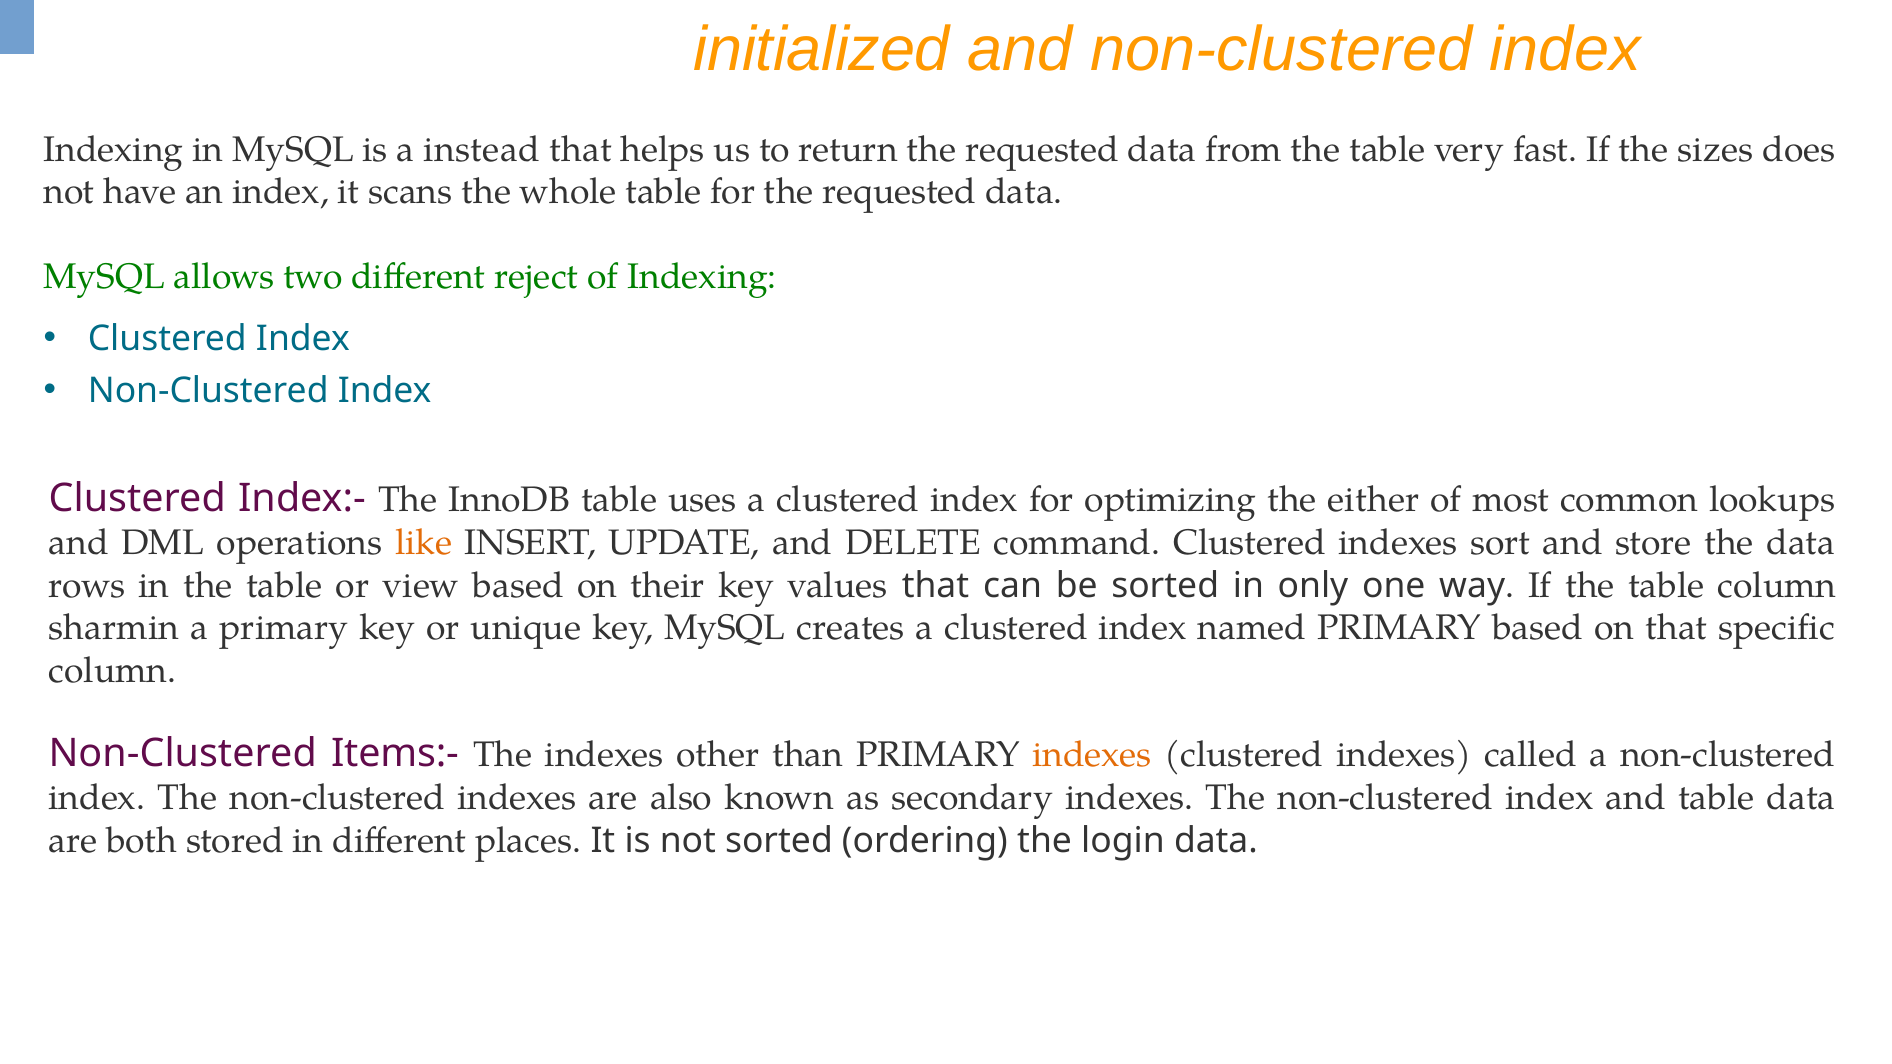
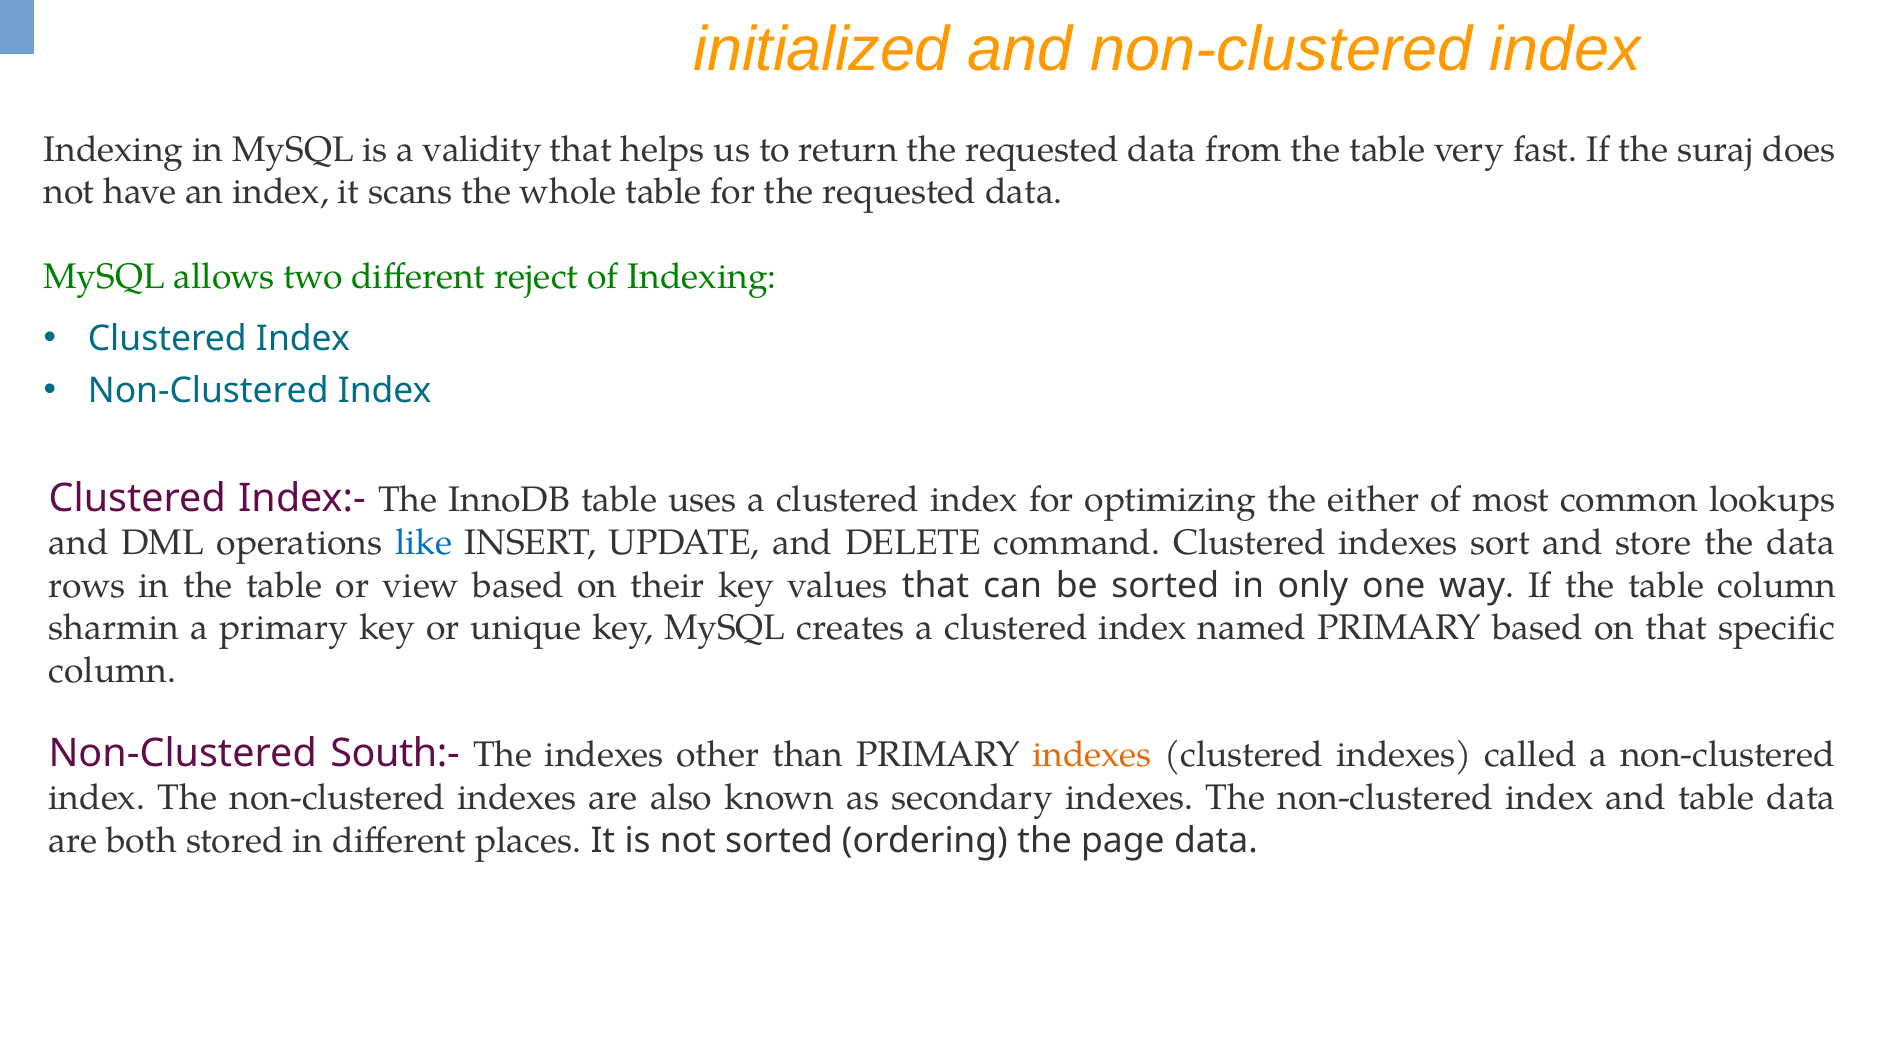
instead: instead -> validity (482, 149)
sizes: sizes -> suraj (1716, 149)
like colour: orange -> blue (424, 543)
Items:-: Items:- -> South:- (395, 754)
login: login -> page (1123, 841)
